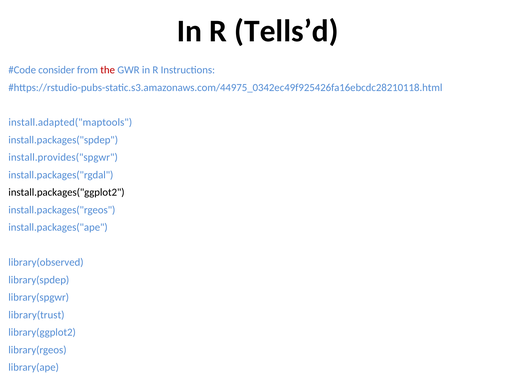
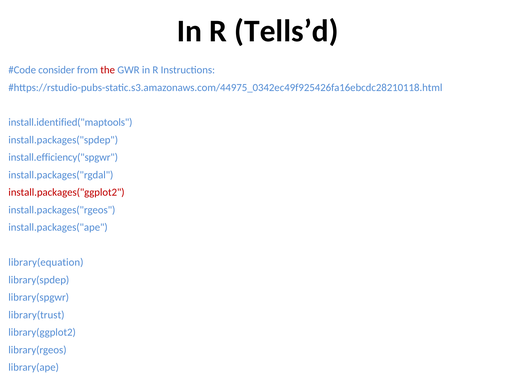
install.adapted("maptools: install.adapted("maptools -> install.identified("maptools (70, 122)
install.provides("spgwr: install.provides("spgwr -> install.efficiency("spgwr (63, 157)
install.packages("ggplot2 colour: black -> red (66, 192)
library(observed: library(observed -> library(equation (46, 262)
